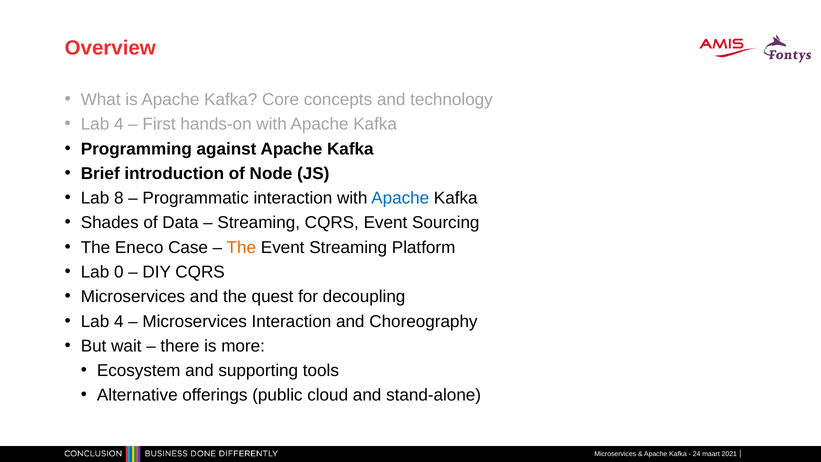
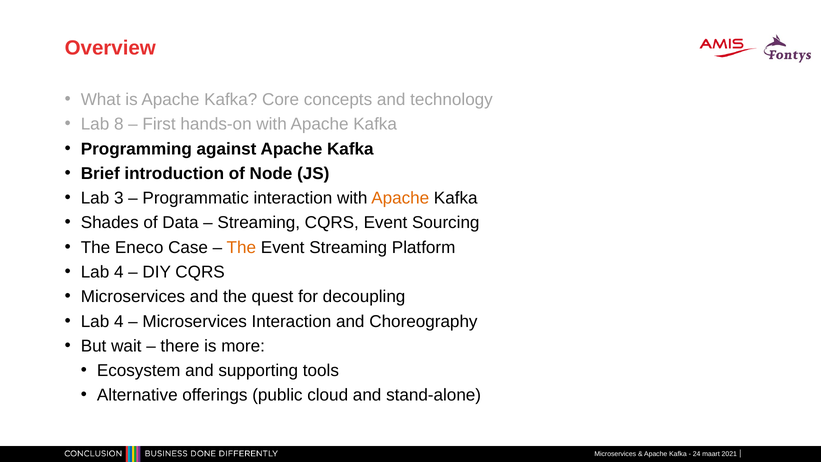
4: 4 -> 8 (119, 124)
8: 8 -> 3 (119, 198)
Apache colour: blue -> orange (400, 198)
0: 0 -> 4 (119, 272)
